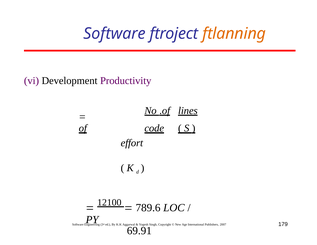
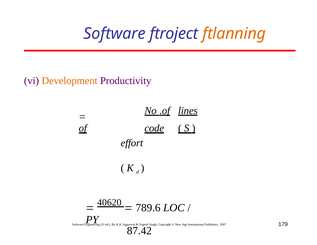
Development colour: black -> orange (70, 81)
12100: 12100 -> 40620 (109, 202)
69.91: 69.91 -> 87.42 (139, 231)
